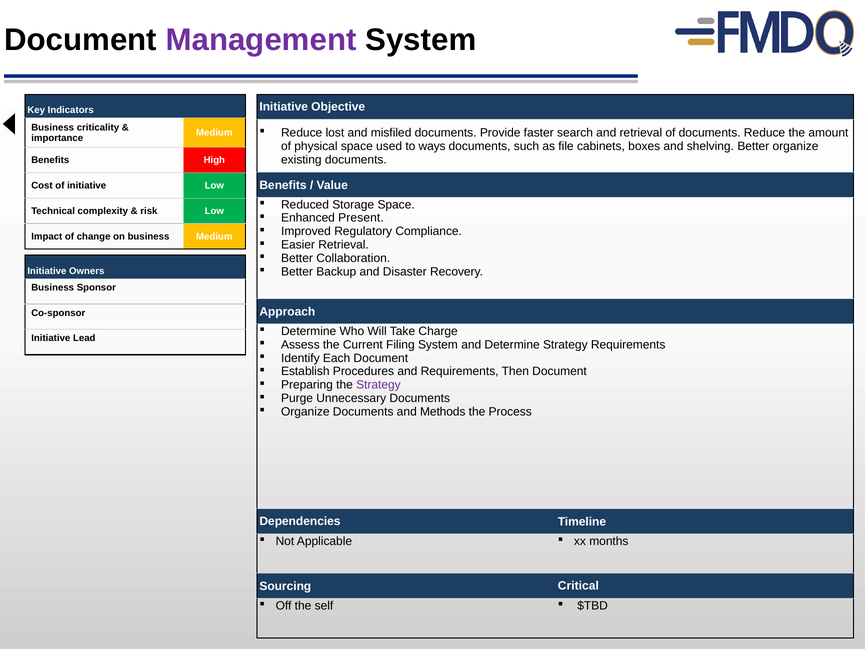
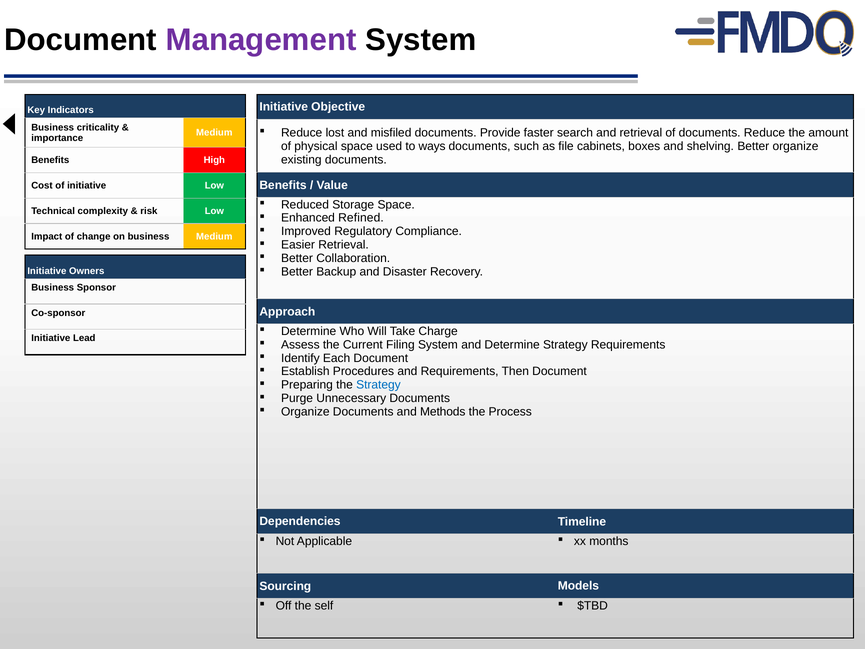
Present: Present -> Refined (361, 218)
Strategy colour: purple -> blue (378, 385)
Critical: Critical -> Models (578, 586)
